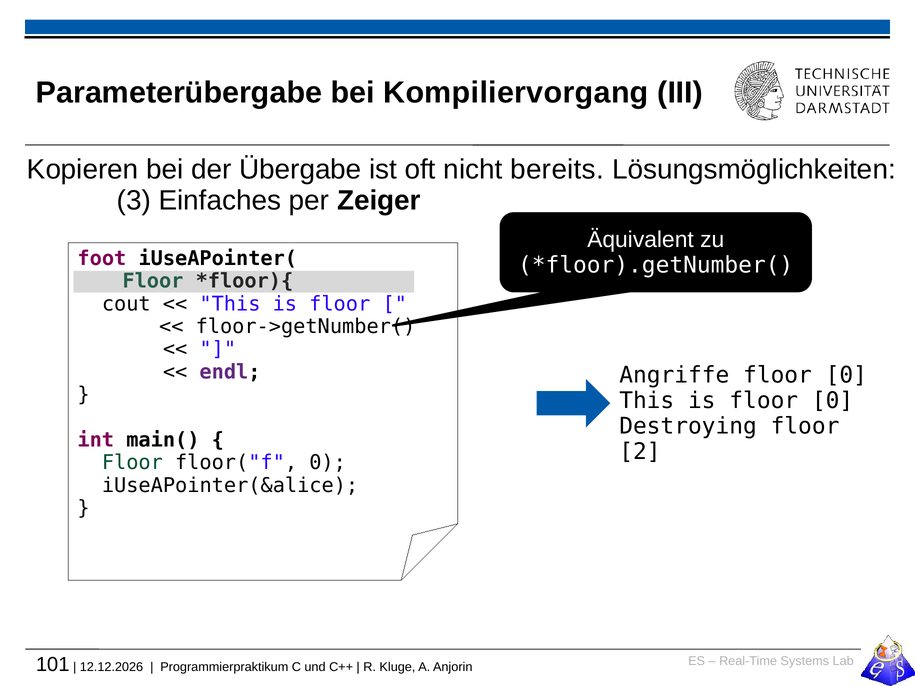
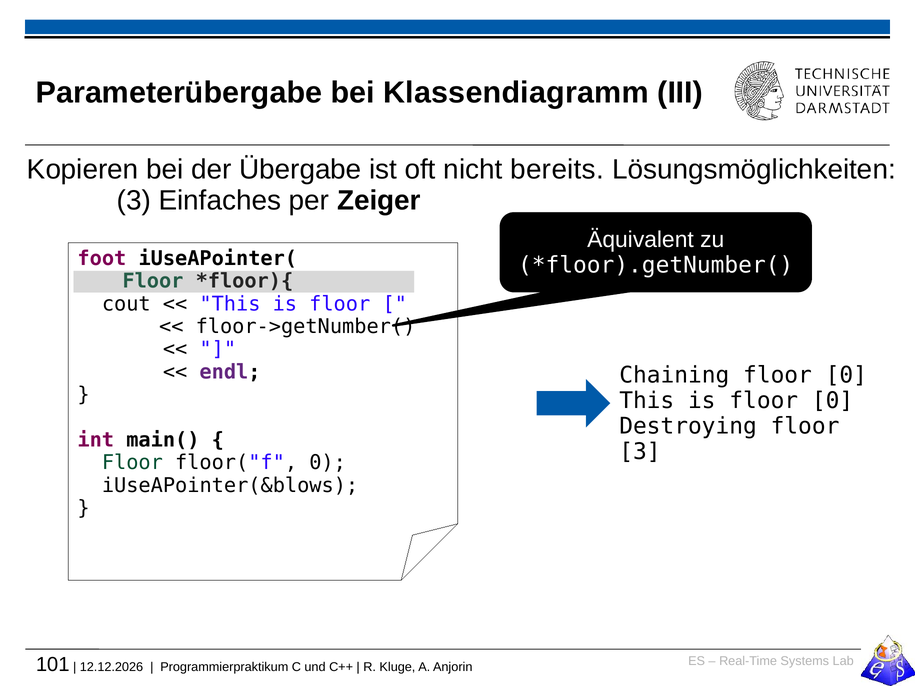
Kompiliervorgang: Kompiliervorgang -> Klassendiagramm (516, 93)
Angriffe: Angriffe -> Chaining (674, 375)
2: 2 -> 3 (640, 452)
iUseAPointer(&alice: iUseAPointer(&alice -> iUseAPointer(&blows (230, 486)
